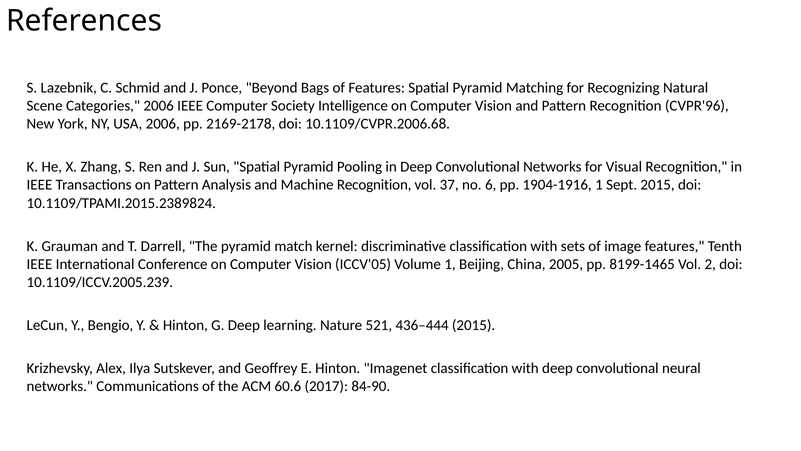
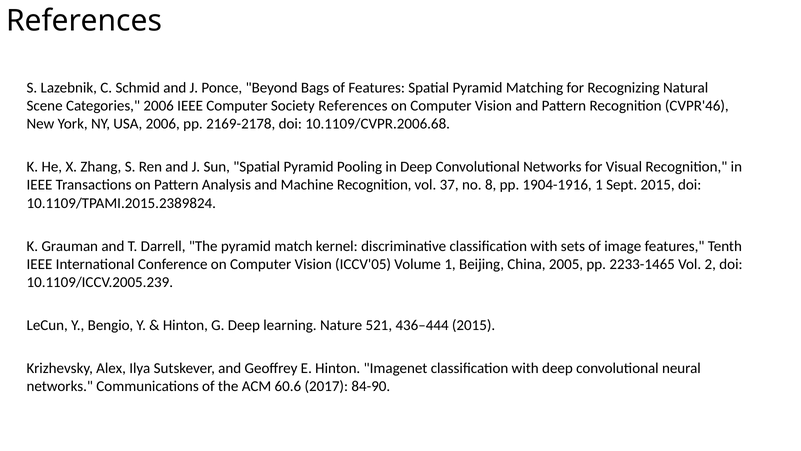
Society Intelligence: Intelligence -> References (353, 106)
CVPR'96: CVPR'96 -> CVPR'46 (697, 106)
6: 6 -> 8 (491, 185)
8199-1465: 8199-1465 -> 2233-1465 (642, 264)
